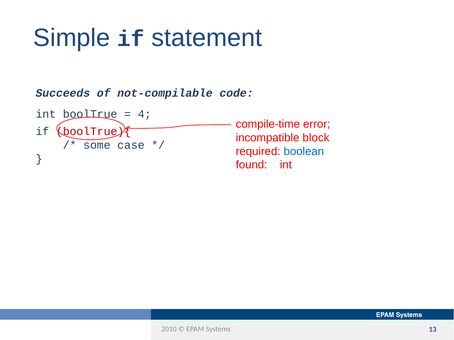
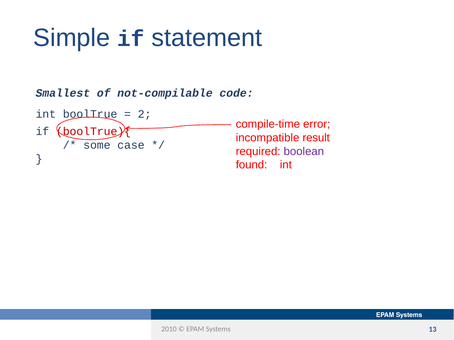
Succeeds: Succeeds -> Smallest (63, 93)
4: 4 -> 2 (145, 114)
block: block -> result (316, 138)
boolean colour: blue -> purple (304, 151)
